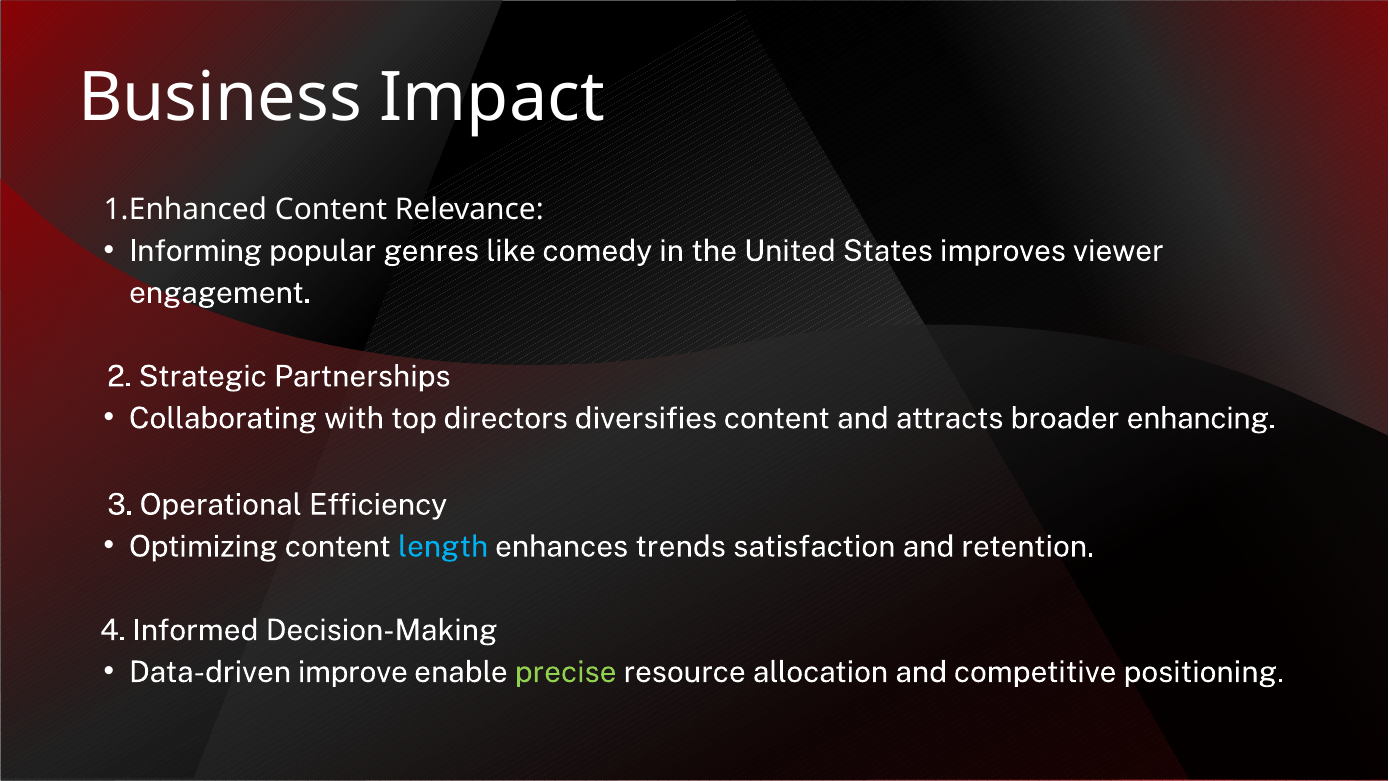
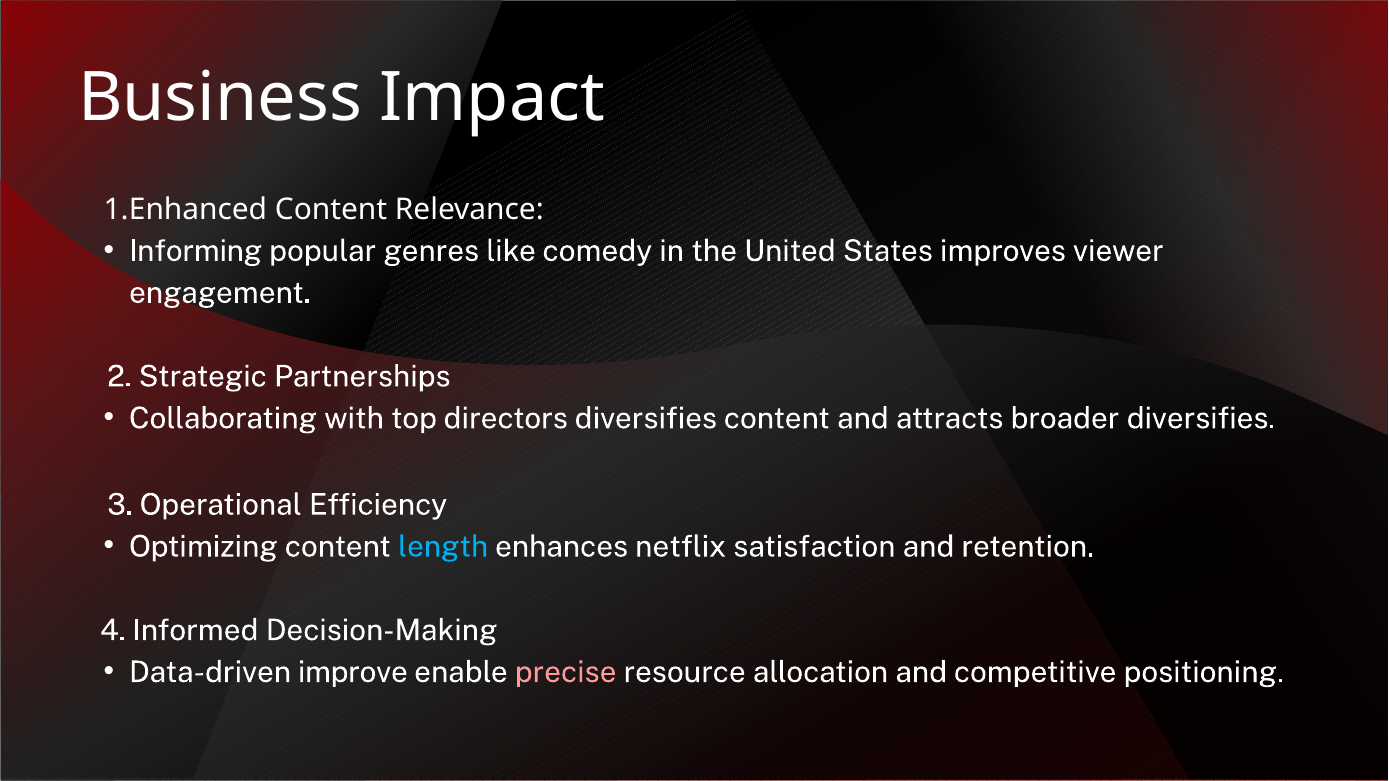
broader enhancing: enhancing -> diversifies (1201, 419)
trends: trends -> netflix (681, 547)
precise colour: light green -> pink (566, 672)
